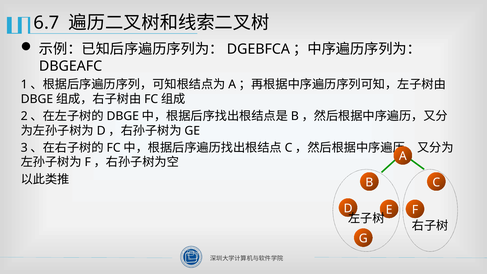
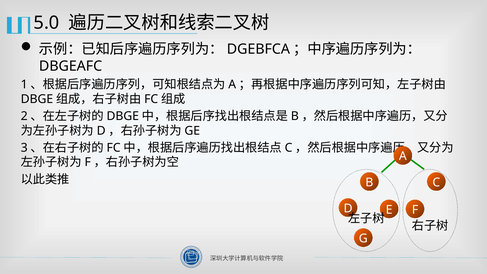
6.7: 6.7 -> 5.0 (47, 23)
